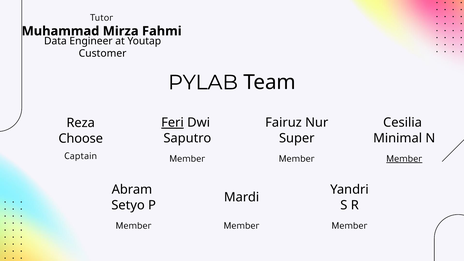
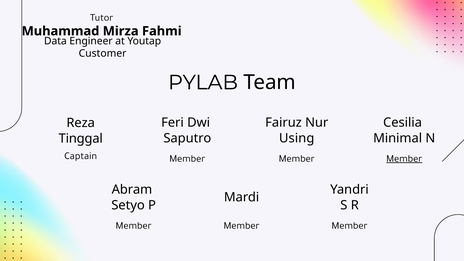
Feri underline: present -> none (172, 123)
Super: Super -> Using (297, 138)
Choose: Choose -> Tinggal (81, 139)
